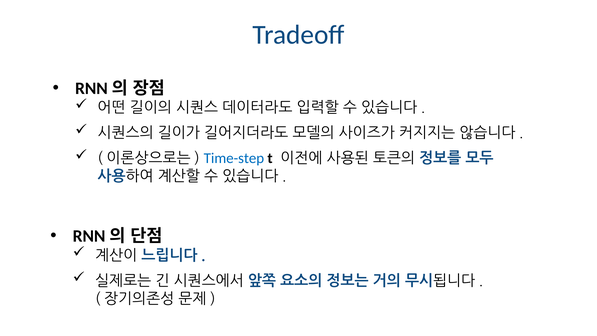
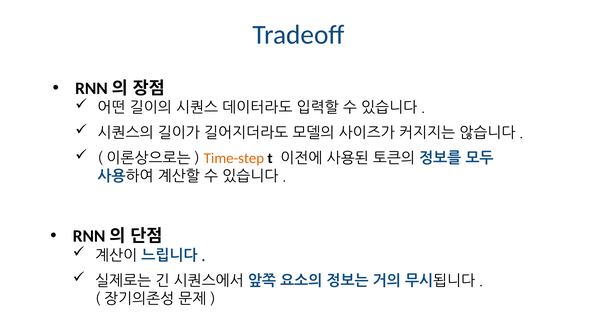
Time-step colour: blue -> orange (234, 158)
